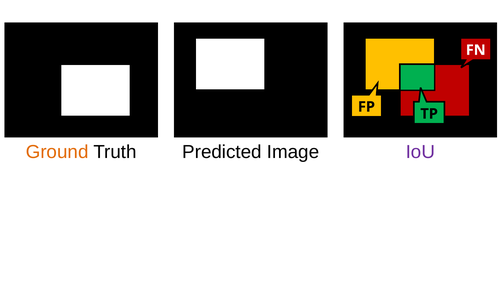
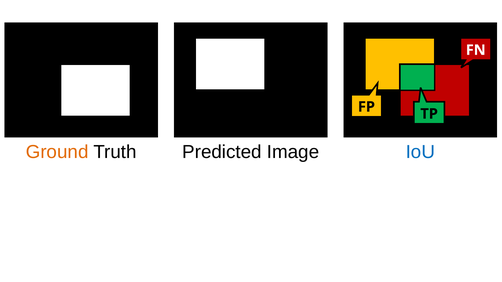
IoU colour: purple -> blue (420, 152)
